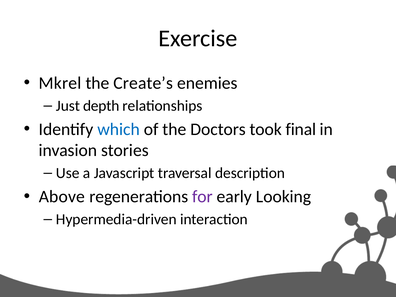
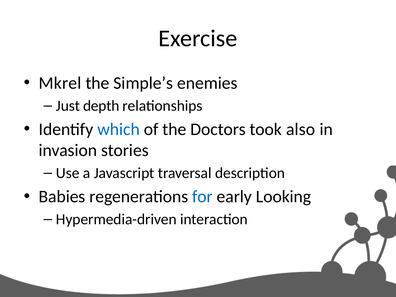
Create’s: Create’s -> Simple’s (143, 83)
final: final -> also (301, 129)
Above: Above -> Babies (62, 197)
for colour: purple -> blue (202, 197)
